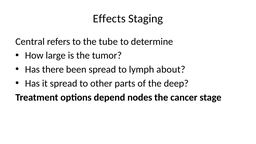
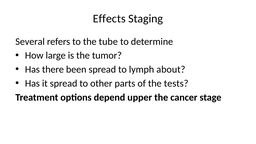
Central: Central -> Several (30, 42)
deep: deep -> tests (176, 83)
nodes: nodes -> upper (140, 97)
